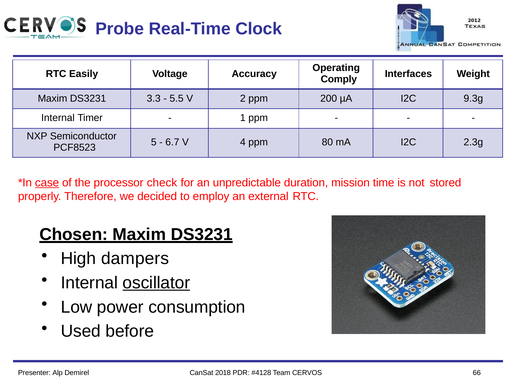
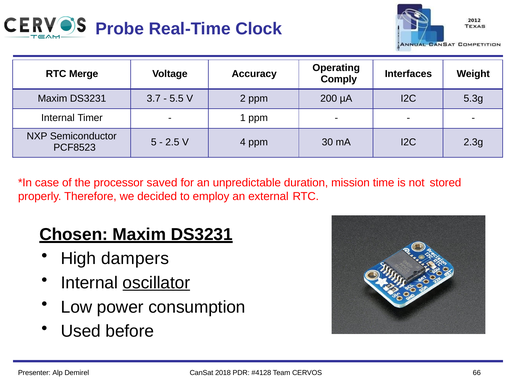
Easily: Easily -> Merge (84, 74)
3.3: 3.3 -> 3.7 (154, 98)
9.3g: 9.3g -> 5.3g (473, 98)
6.7: 6.7 -> 2.5 (172, 142)
80: 80 -> 30 (327, 142)
case underline: present -> none (47, 183)
check: check -> saved (162, 183)
